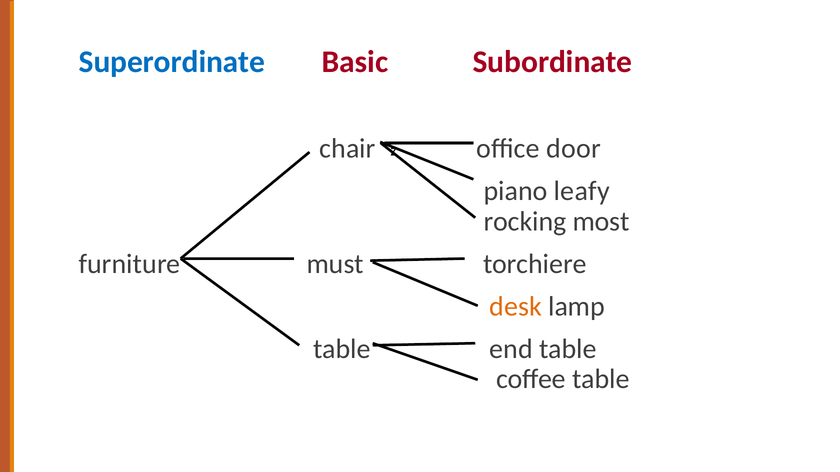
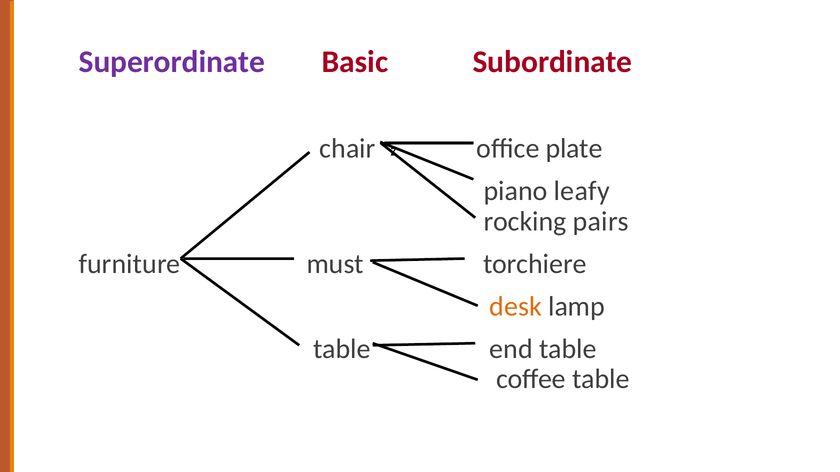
Superordinate colour: blue -> purple (172, 62)
door: door -> plate (574, 149)
most: most -> pairs (601, 222)
